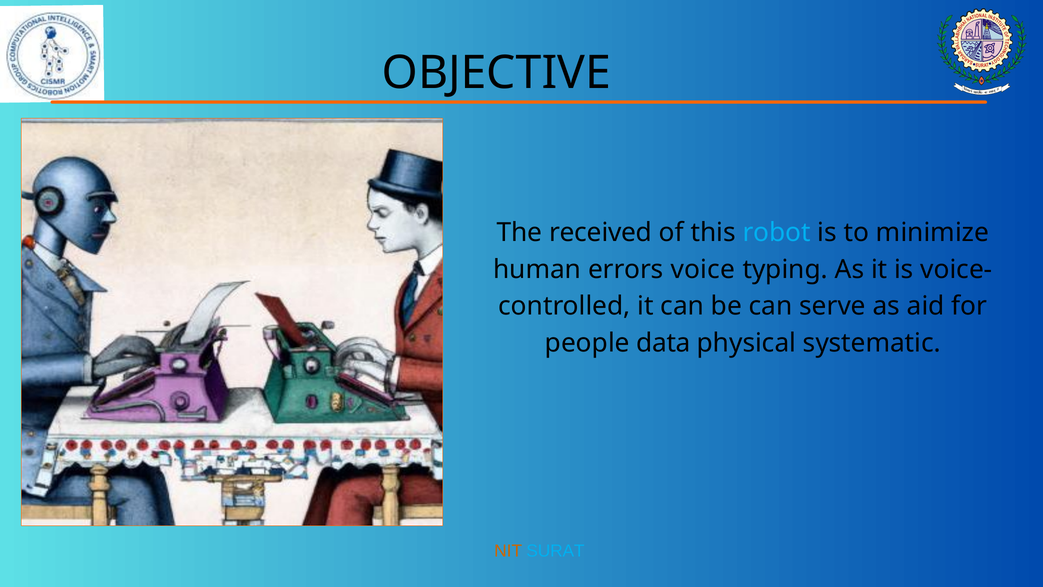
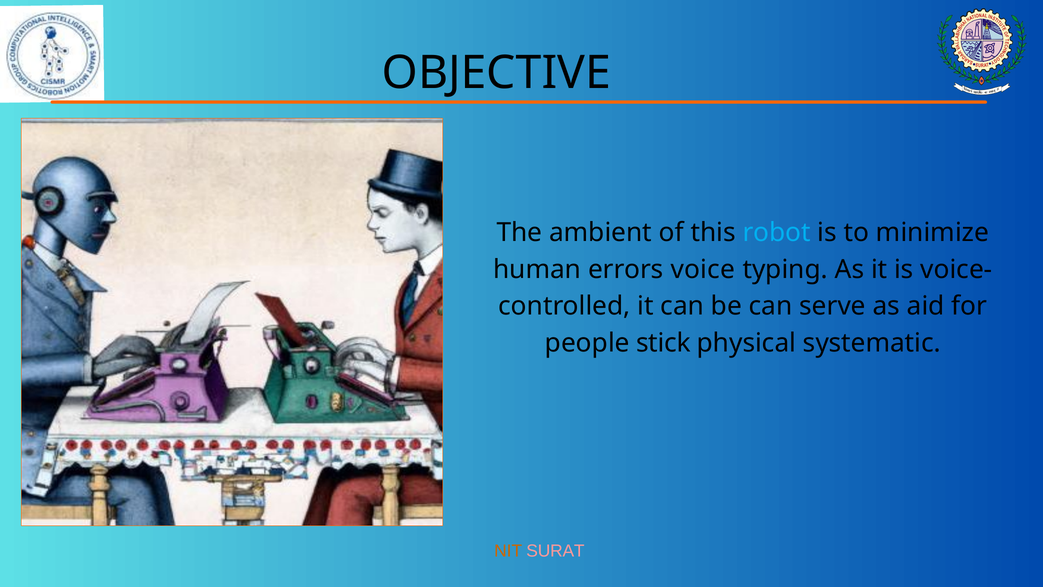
received: received -> ambient (601, 232)
data: data -> stick (663, 343)
SURAT colour: light blue -> pink (555, 551)
